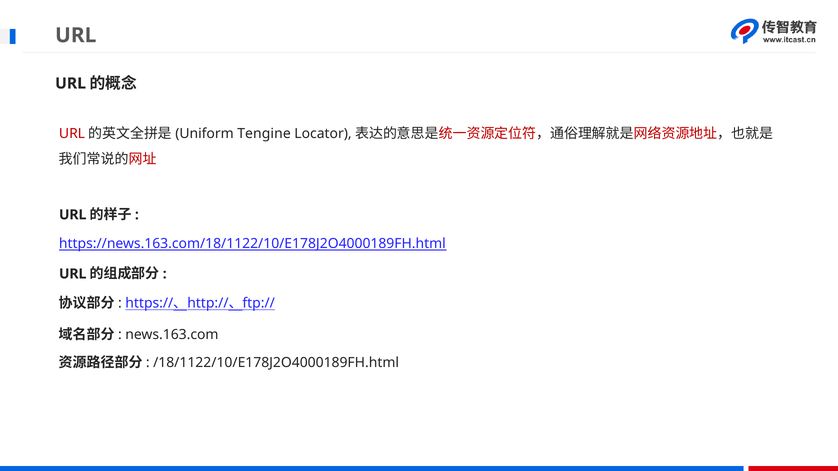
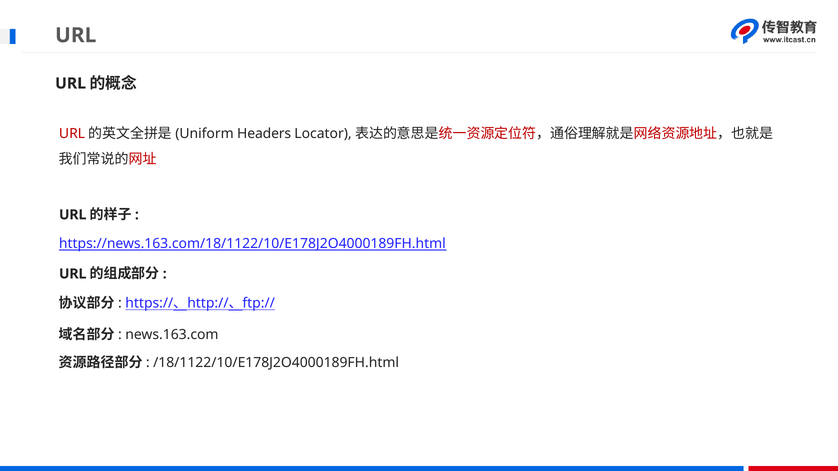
Tengine: Tengine -> Headers (264, 134)
